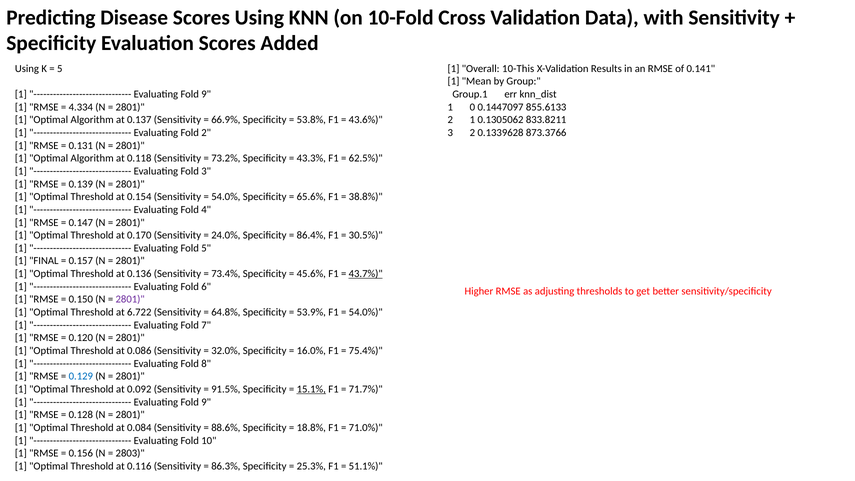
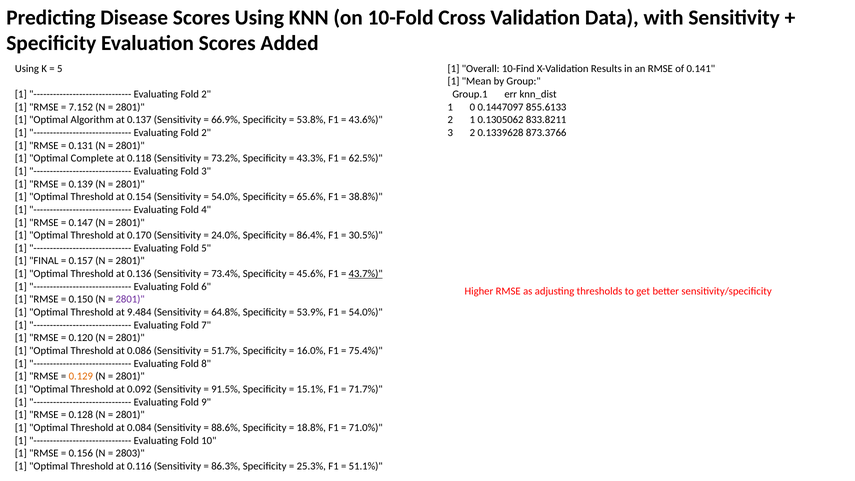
10-This: 10-This -> 10-Find (518, 69)
9: 9 -> 2 (206, 94)
4.334: 4.334 -> 7.152 (81, 107)
Algorithm: Algorithm -> Complete (92, 158)
6.722: 6.722 -> 9.484 (139, 312)
32.0%: 32.0% -> 51.7% (226, 351)
0.129 colour: blue -> orange (81, 376)
15.1% underline: present -> none (311, 389)
